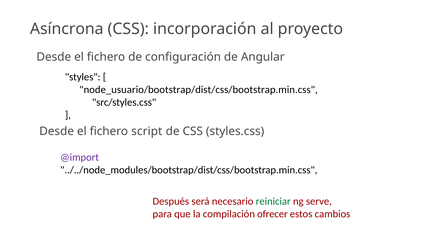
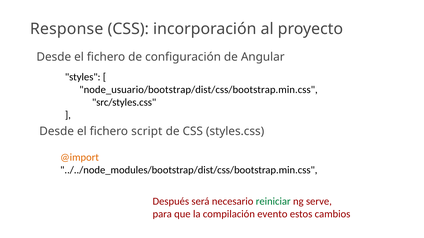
Asíncrona: Asíncrona -> Response (67, 29)
@import colour: purple -> orange (80, 158)
ofrecer: ofrecer -> evento (272, 214)
